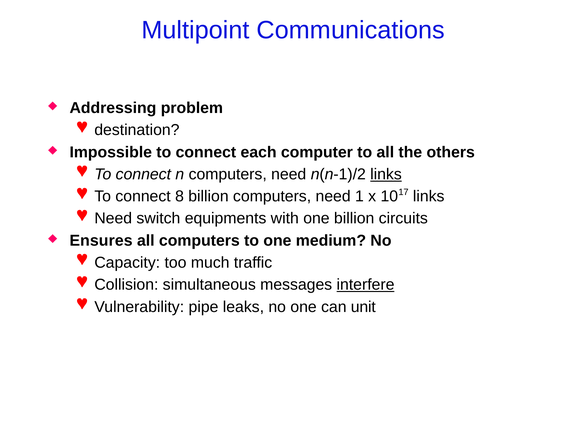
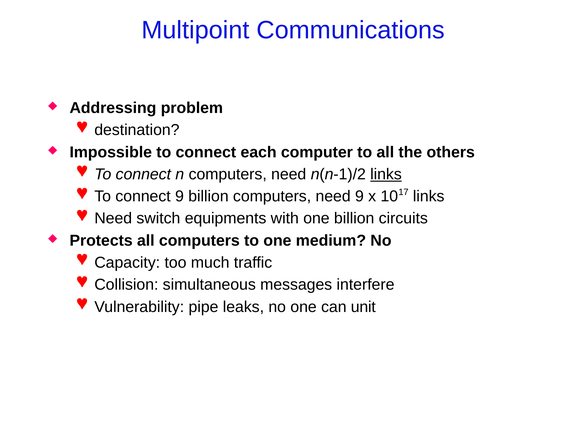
connect 8: 8 -> 9 (179, 196)
need 1: 1 -> 9 (359, 196)
Ensures: Ensures -> Protects (101, 241)
interfere underline: present -> none (366, 285)
